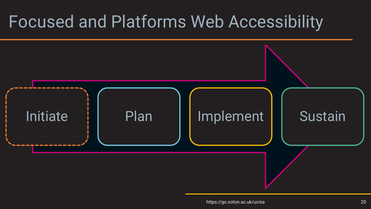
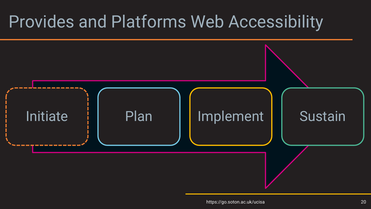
Focused: Focused -> Provides (42, 22)
